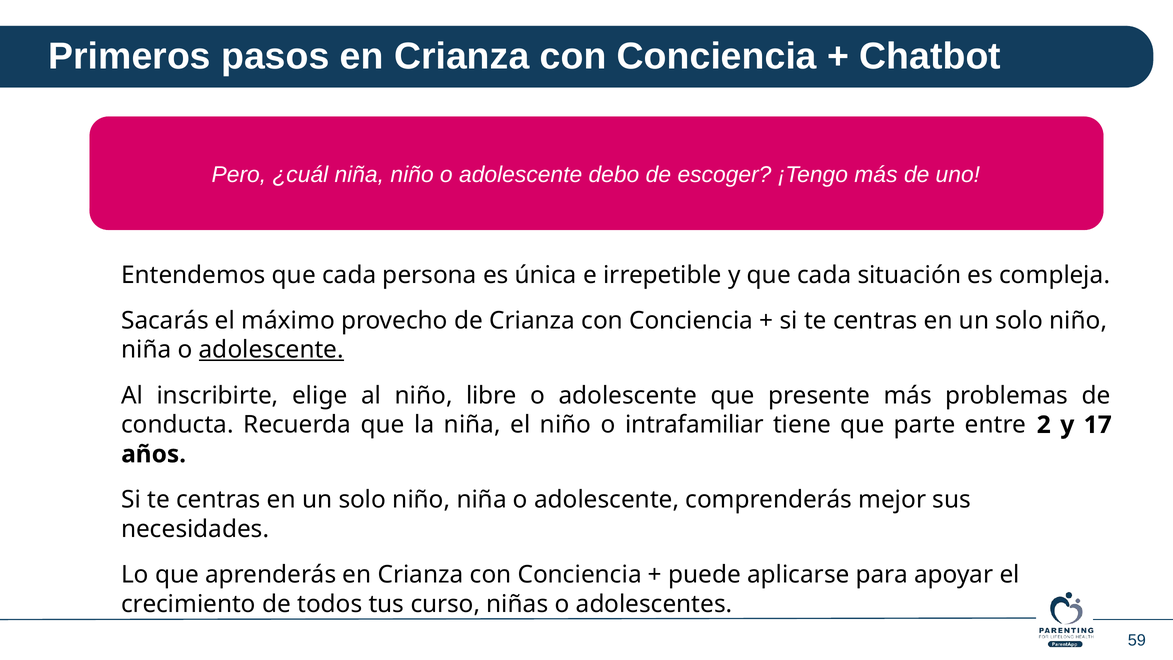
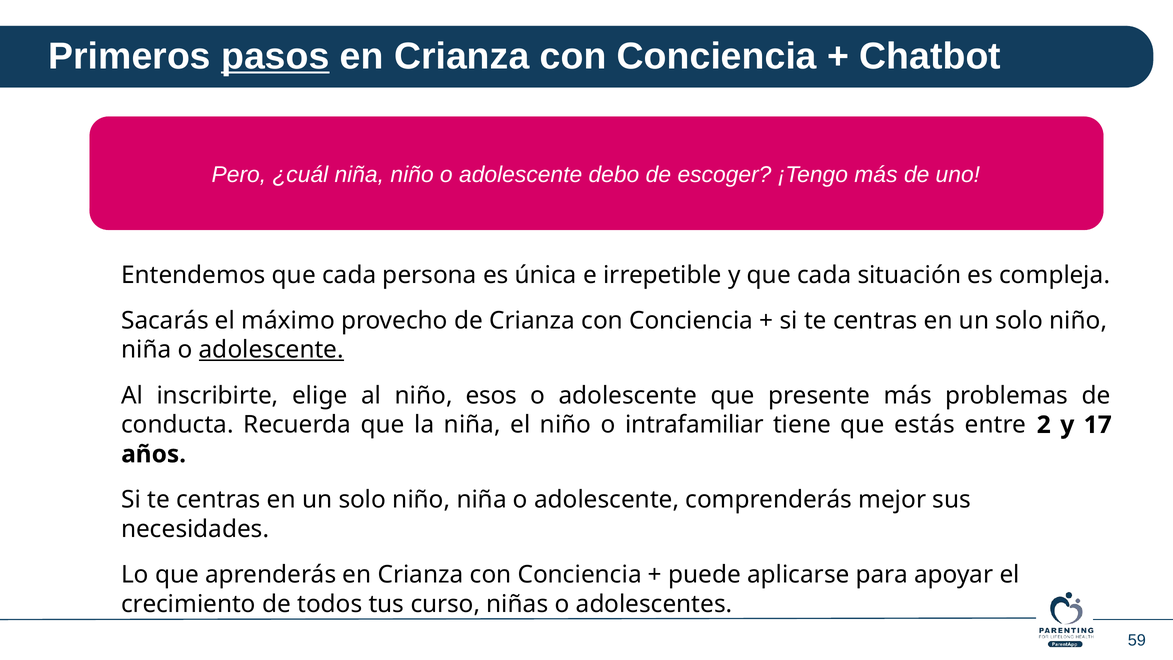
pasos underline: none -> present (275, 56)
libre: libre -> esos (492, 395)
parte: parte -> estás (925, 425)
